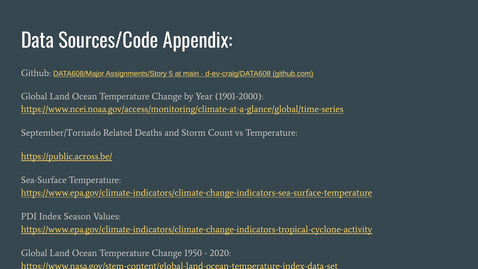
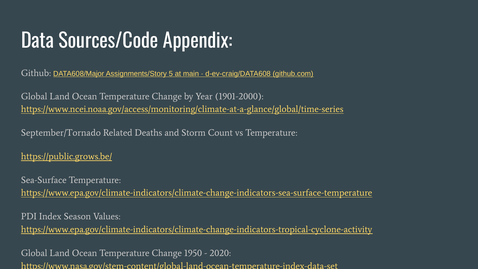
https://public.across.be/: https://public.across.be/ -> https://public.grows.be/ (67, 156)
